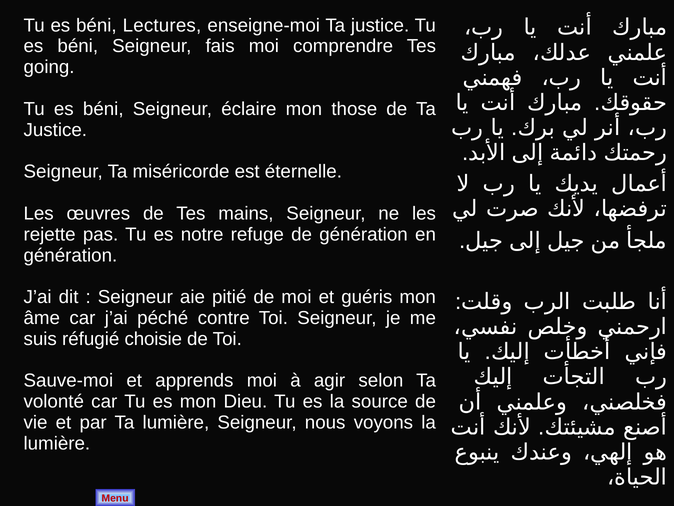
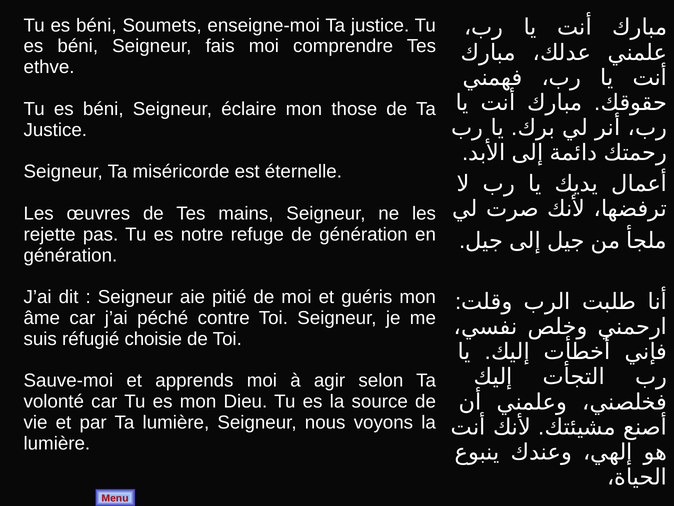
Lectures: Lectures -> Soumets (162, 25)
going: going -> ethve (49, 67)
